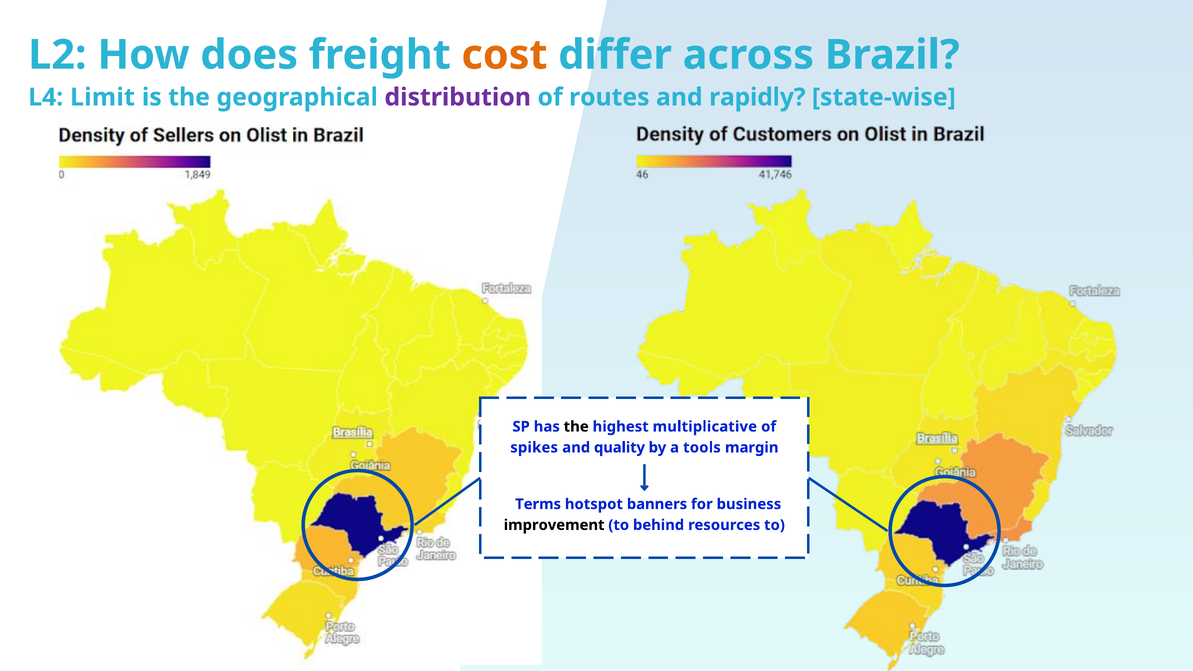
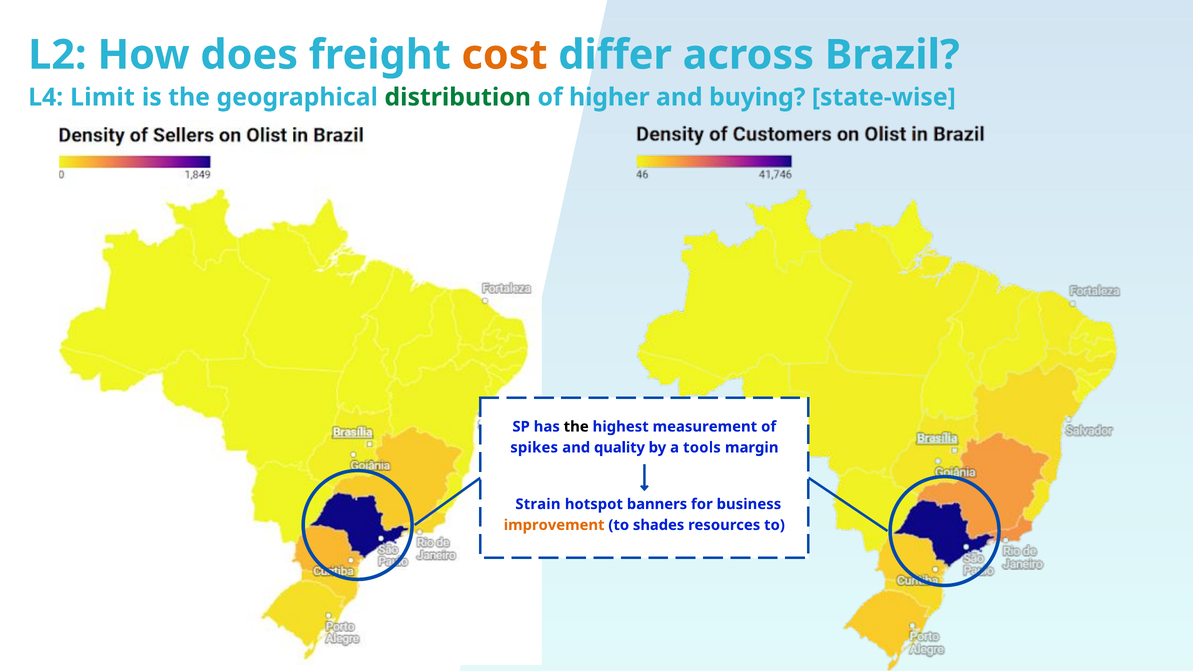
distribution colour: purple -> green (458, 97)
routes: routes -> higher (609, 97)
rapidly: rapidly -> buying (757, 97)
multiplicative: multiplicative -> measurement (705, 427)
Terms: Terms -> Strain (538, 504)
improvement colour: black -> orange (554, 525)
behind: behind -> shades (659, 525)
